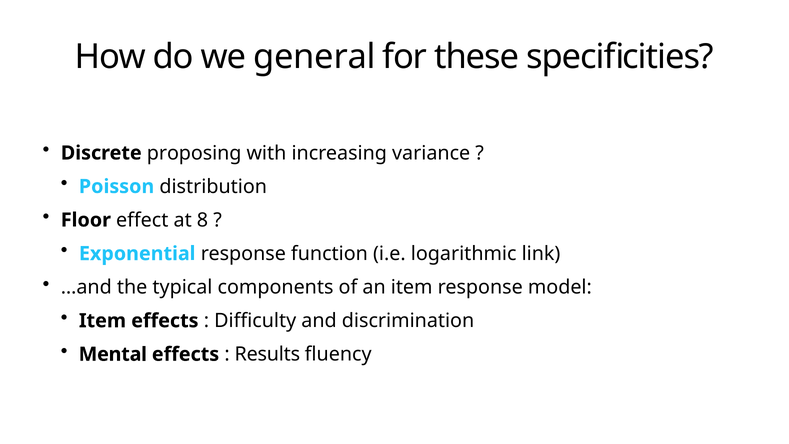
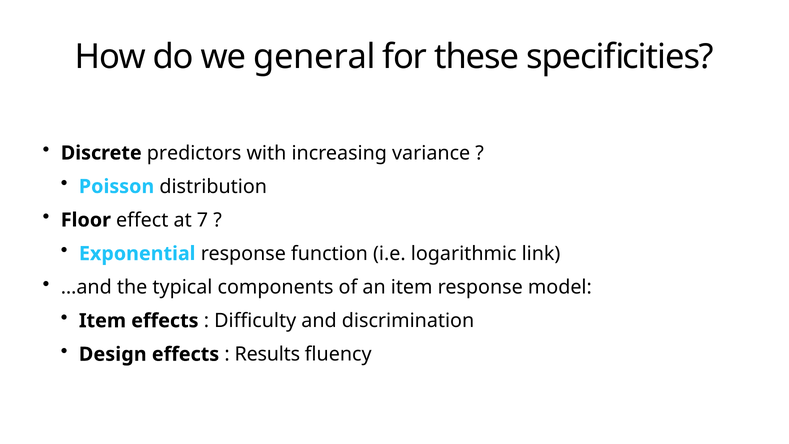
proposing: proposing -> predictors (194, 153)
8: 8 -> 7 (203, 220)
Mental: Mental -> Design (113, 354)
